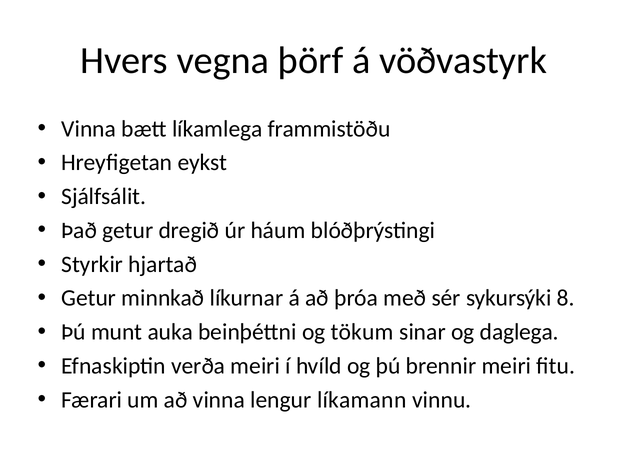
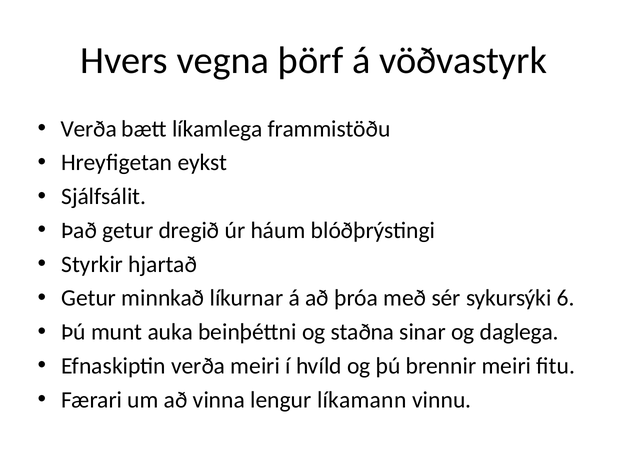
Vinna: Vinna -> Verða (89, 129)
8: 8 -> 6 (566, 298)
tökum: tökum -> staðna (362, 332)
